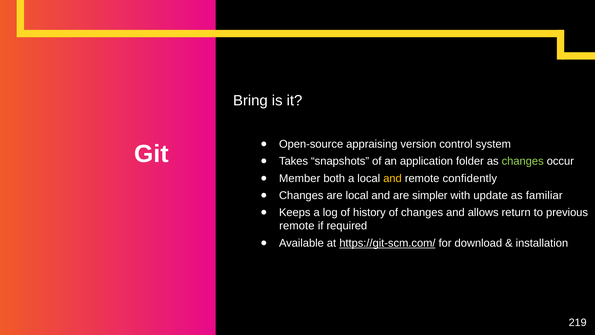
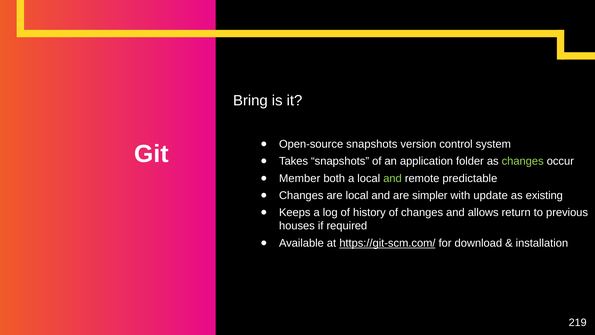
Open-source appraising: appraising -> snapshots (372, 144)
and colour: yellow -> light green (393, 178)
confidently: confidently -> predictable (470, 178)
familiar: familiar -> existing (544, 195)
remote: remote -> houses (297, 226)
